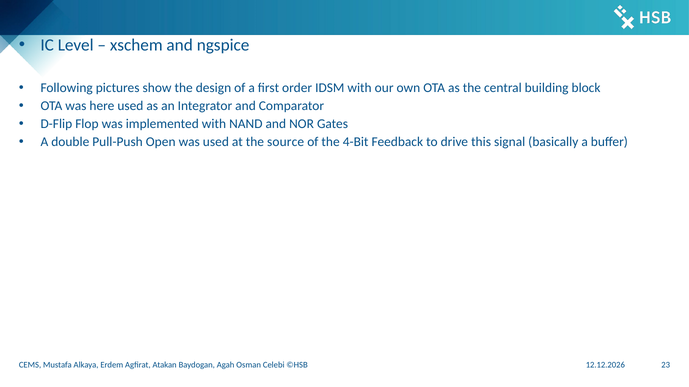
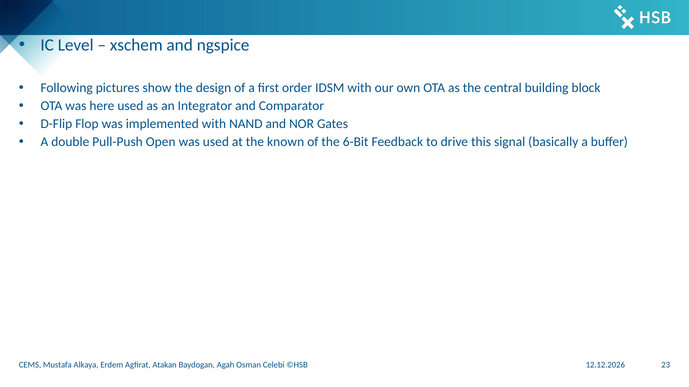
source: source -> known (286, 142)
4-Bit: 4-Bit -> 6-Bit (356, 142)
